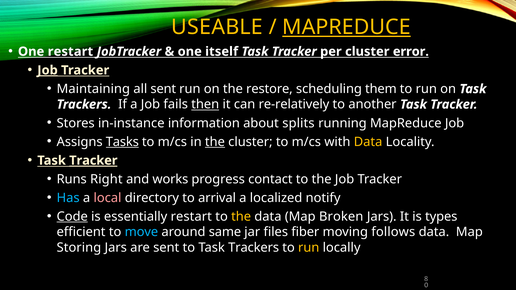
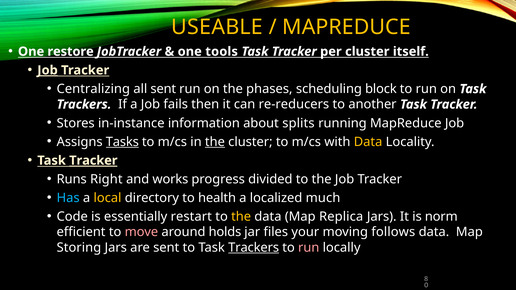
MAPREDUCE underline: present -> none (346, 27)
One restart: restart -> restore (71, 52)
itself: itself -> tools (222, 52)
error: error -> itself (411, 52)
Maintaining: Maintaining -> Centralizing (93, 89)
restore: restore -> phases (269, 89)
them: them -> block (381, 89)
then underline: present -> none (205, 104)
re-relatively: re-relatively -> re-reducers (294, 104)
contact: contact -> divided (270, 179)
local colour: pink -> yellow (108, 198)
arrival: arrival -> health (217, 198)
notify: notify -> much (323, 198)
Code underline: present -> none (72, 217)
Broken: Broken -> Replica (341, 217)
types: types -> norm (441, 217)
move colour: light blue -> pink (141, 232)
same: same -> holds (225, 232)
fiber: fiber -> your (305, 232)
Trackers underline: none -> present (254, 248)
run colour: yellow -> pink (309, 248)
